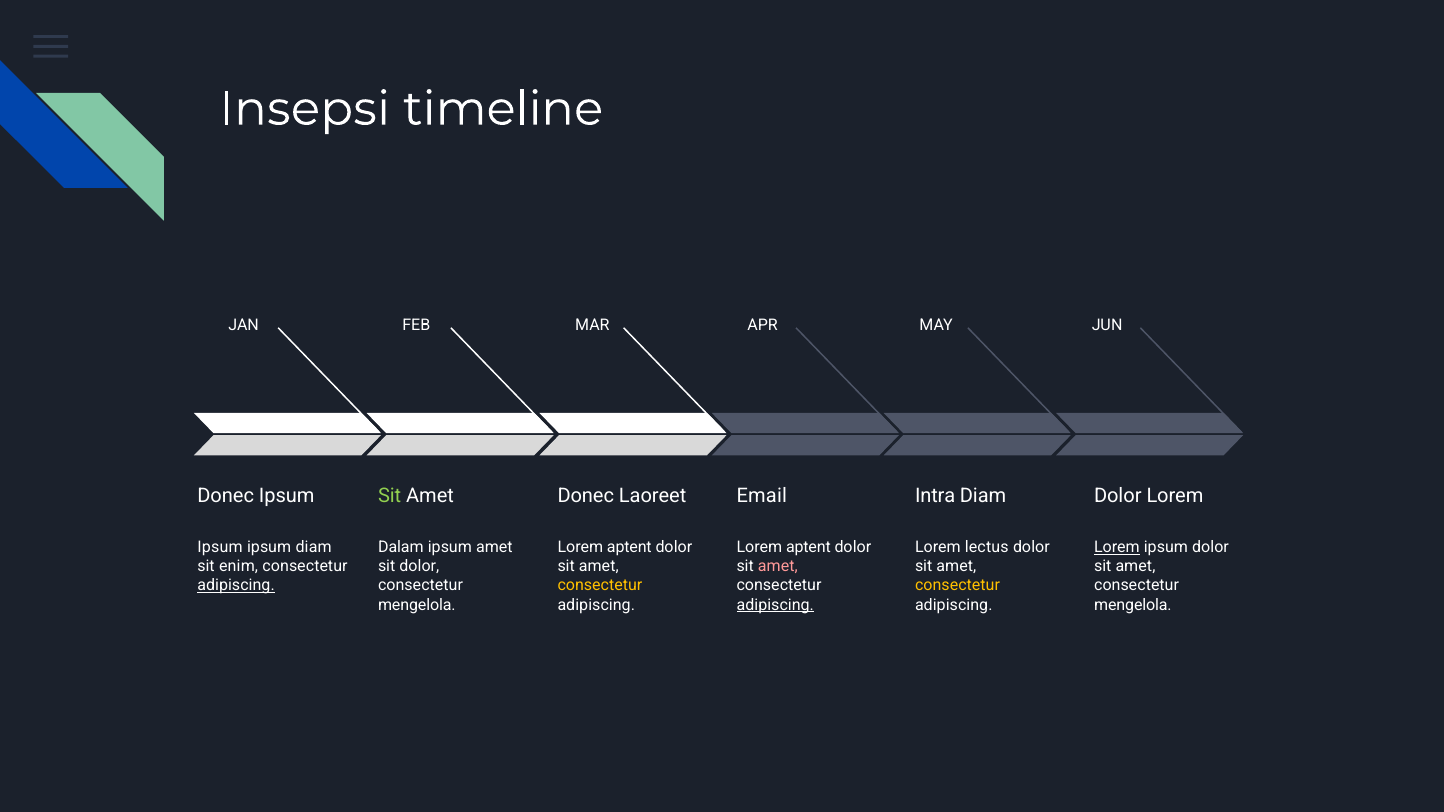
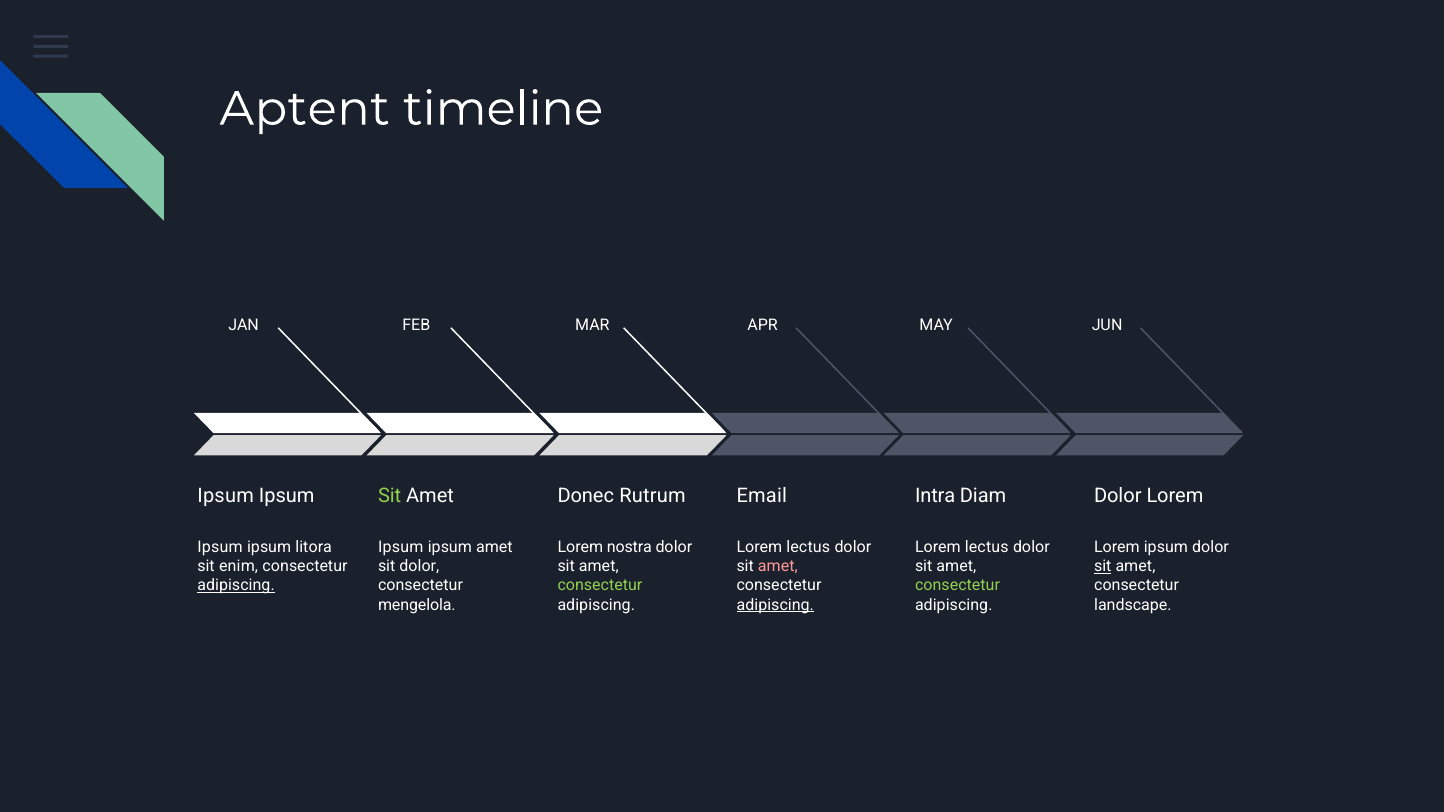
Insepsi: Insepsi -> Aptent (305, 109)
Donec: Donec -> Ipsum (226, 496)
Laoreet: Laoreet -> Rutrum (653, 496)
ipsum diam: diam -> litora (314, 547)
Dalam: Dalam -> Ipsum (401, 547)
aptent: aptent -> nostra (629, 547)
aptent: aptent -> lectus (808, 547)
Lorem underline: present -> none (1117, 547)
sit underline: none -> present (1103, 567)
consectetur colour: yellow -> light green (600, 586)
consectetur colour: yellow -> light green (957, 586)
mengelola: mengelola -> landscape (1133, 605)
